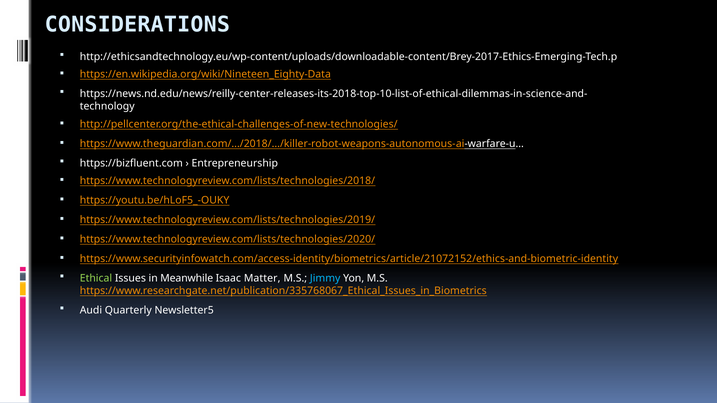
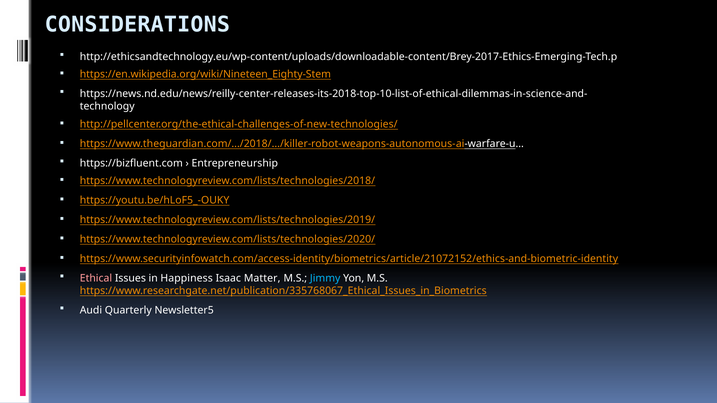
https://en.wikipedia.org/wiki/Nineteen_Eighty-Data: https://en.wikipedia.org/wiki/Nineteen_Eighty-Data -> https://en.wikipedia.org/wiki/Nineteen_Eighty-Stem (205, 75)
Ethical colour: light green -> pink (96, 278)
Meanwhile: Meanwhile -> Happiness (187, 278)
